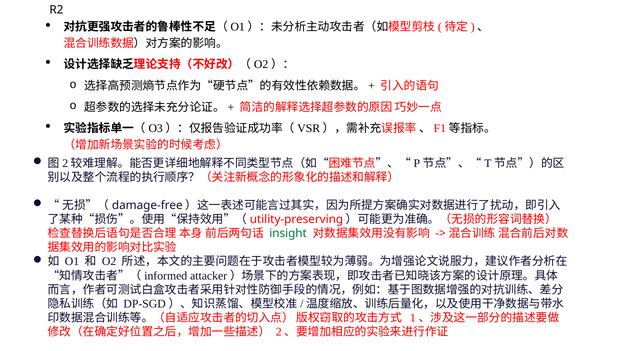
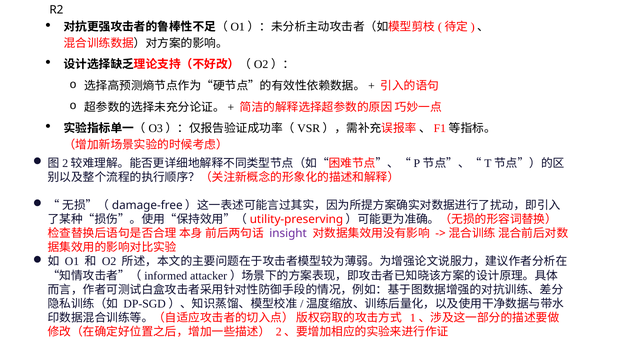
insight colour: green -> purple (288, 234)
